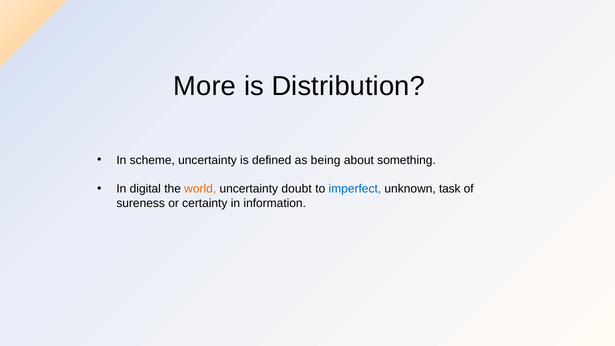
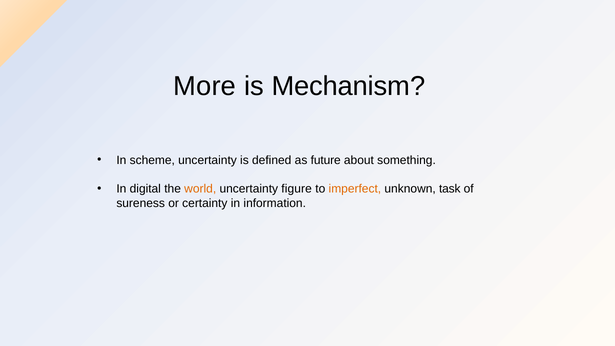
Distribution: Distribution -> Mechanism (348, 86)
being: being -> future (326, 160)
doubt: doubt -> figure (297, 189)
imperfect colour: blue -> orange (355, 189)
